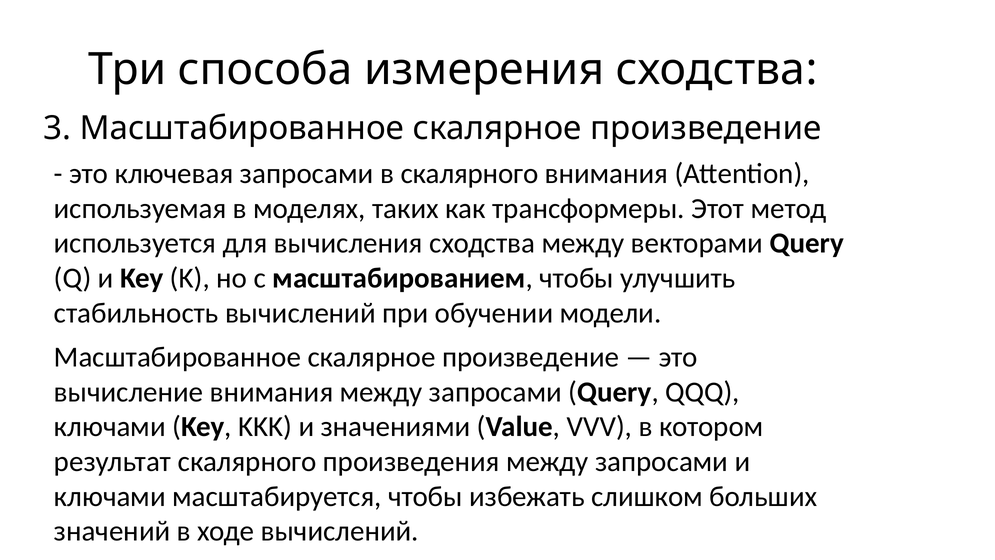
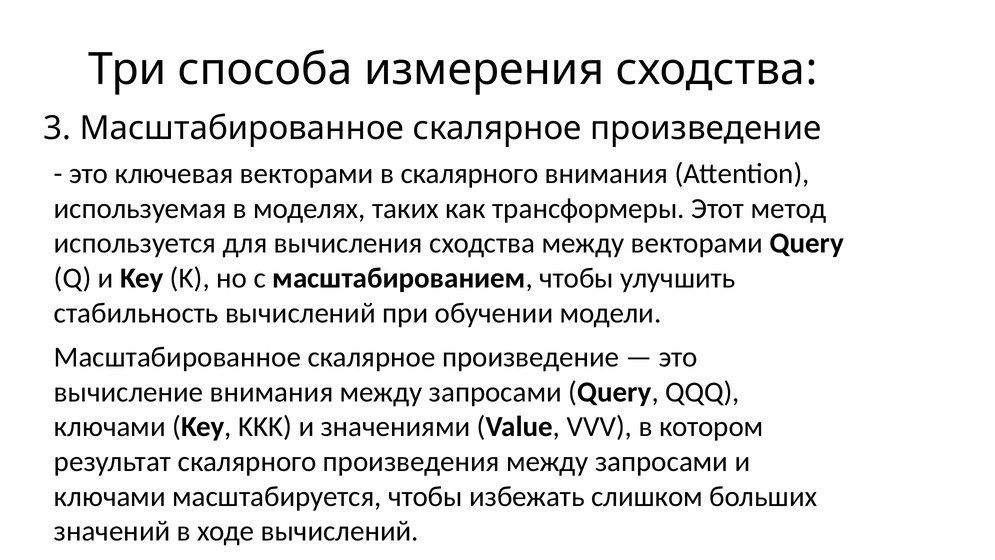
ключевая запросами: запросами -> векторами (307, 174)
